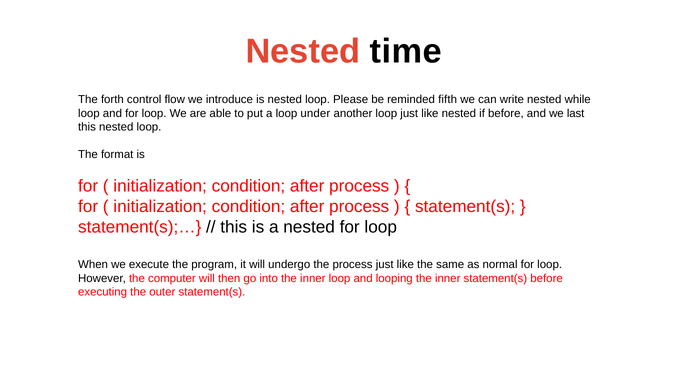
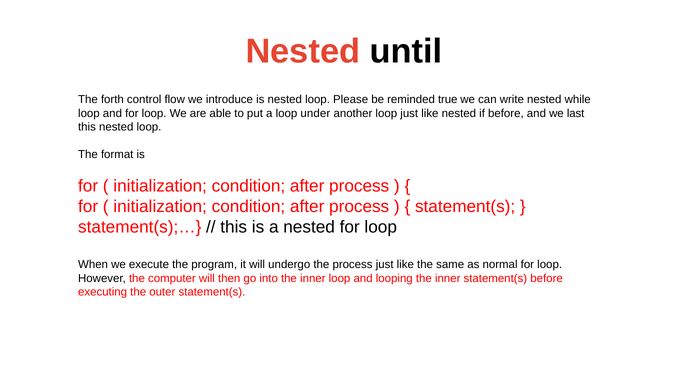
time: time -> until (406, 51)
fifth: fifth -> true (448, 100)
